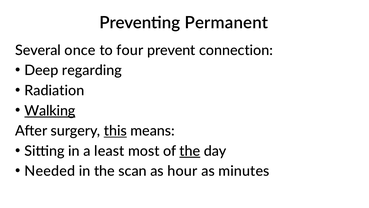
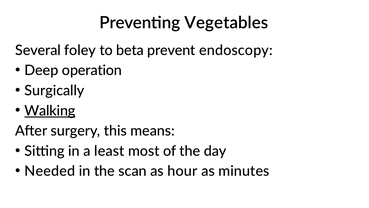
Permanent: Permanent -> Vegetables (226, 23)
once: once -> foley (80, 50)
four: four -> beta (130, 50)
connection: connection -> endoscopy (236, 50)
regarding: regarding -> operation (92, 70)
Radiation: Radiation -> Surgically (54, 90)
this underline: present -> none (115, 131)
the underline: present -> none (190, 151)
